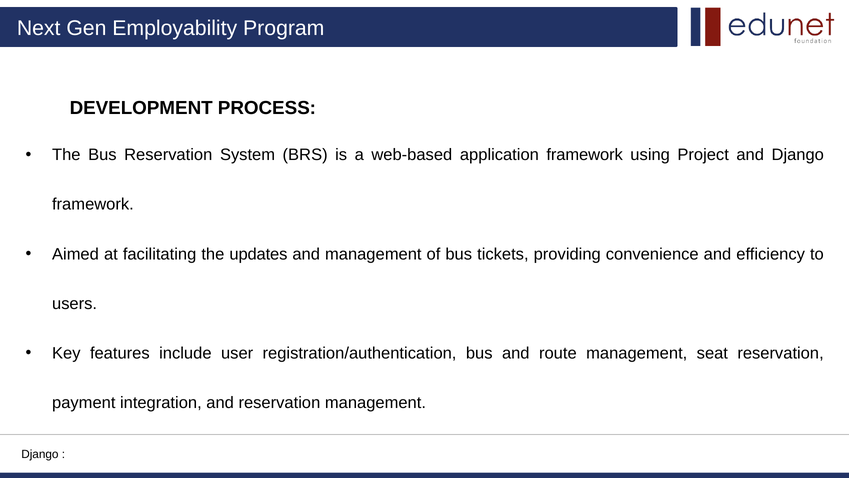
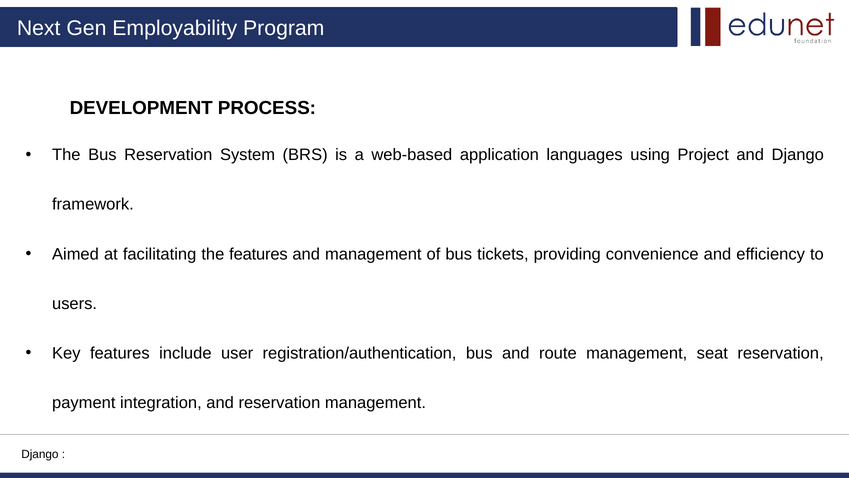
application framework: framework -> languages (585, 155)
the updates: updates -> features (258, 254)
